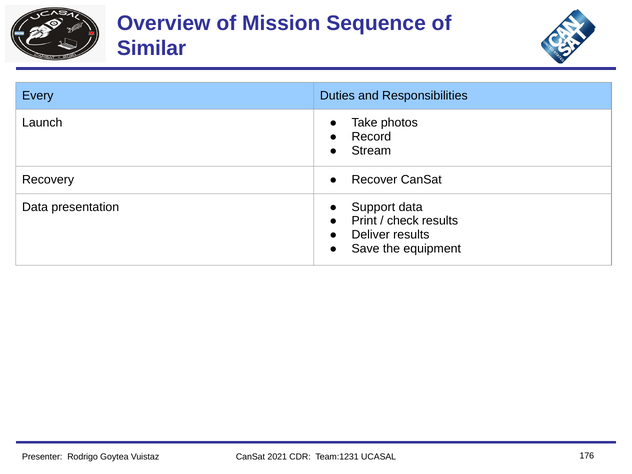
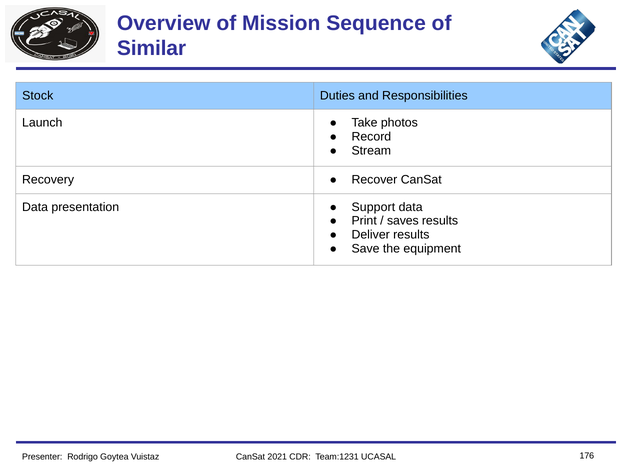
Every: Every -> Stock (38, 95)
check: check -> saves (403, 221)
